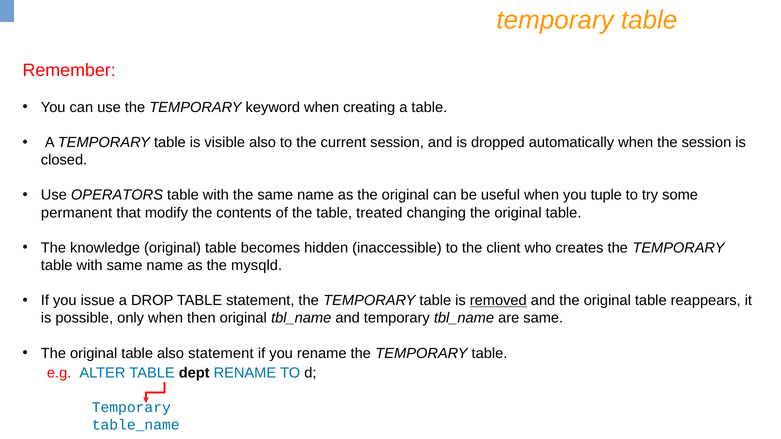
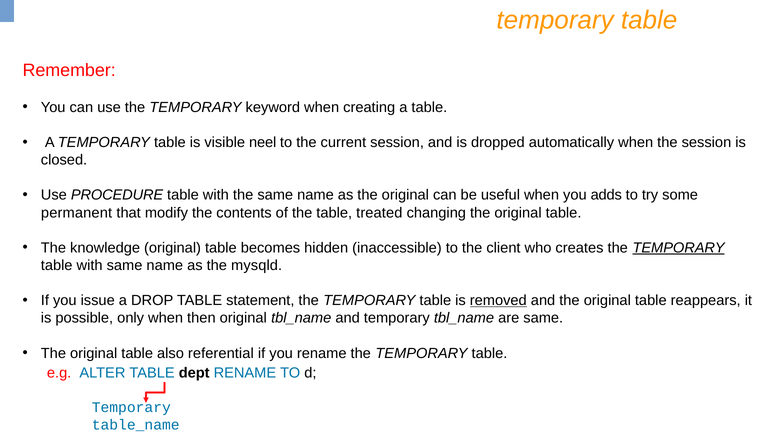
visible also: also -> neel (263, 143)
OPERATORS: OPERATORS -> PROCEDURE (117, 195)
tuple: tuple -> adds (606, 195)
TEMPORARY underline: none -> present (679, 248)
also statement: statement -> referential (221, 353)
